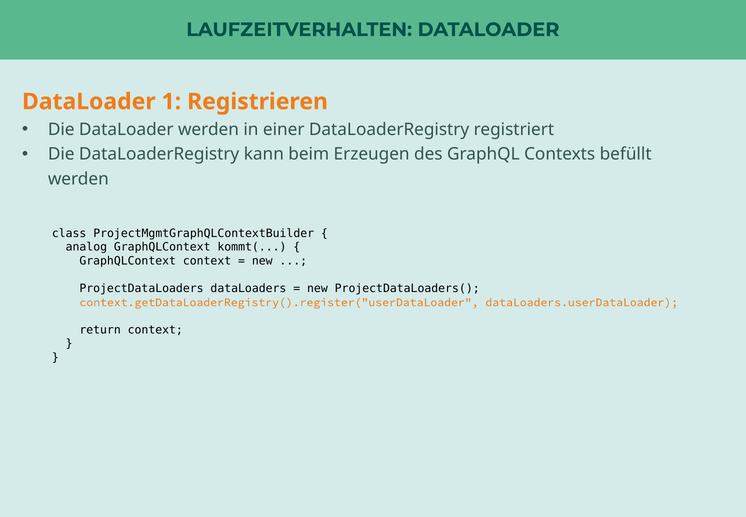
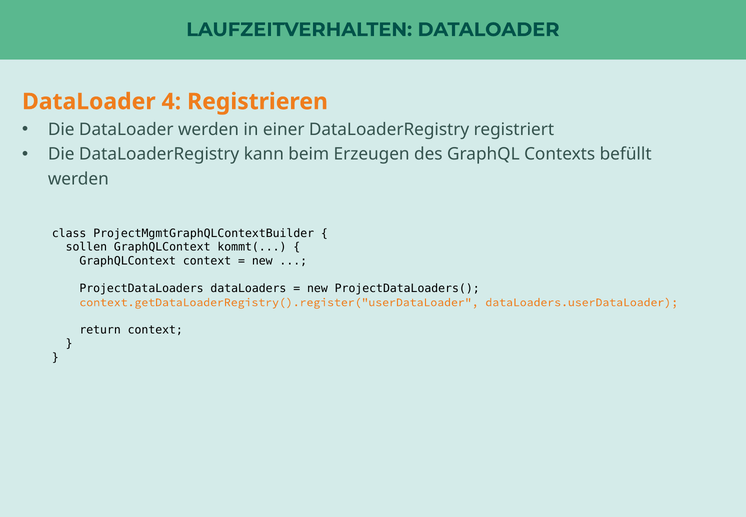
1: 1 -> 4 (171, 102)
analog: analog -> sollen (86, 247)
